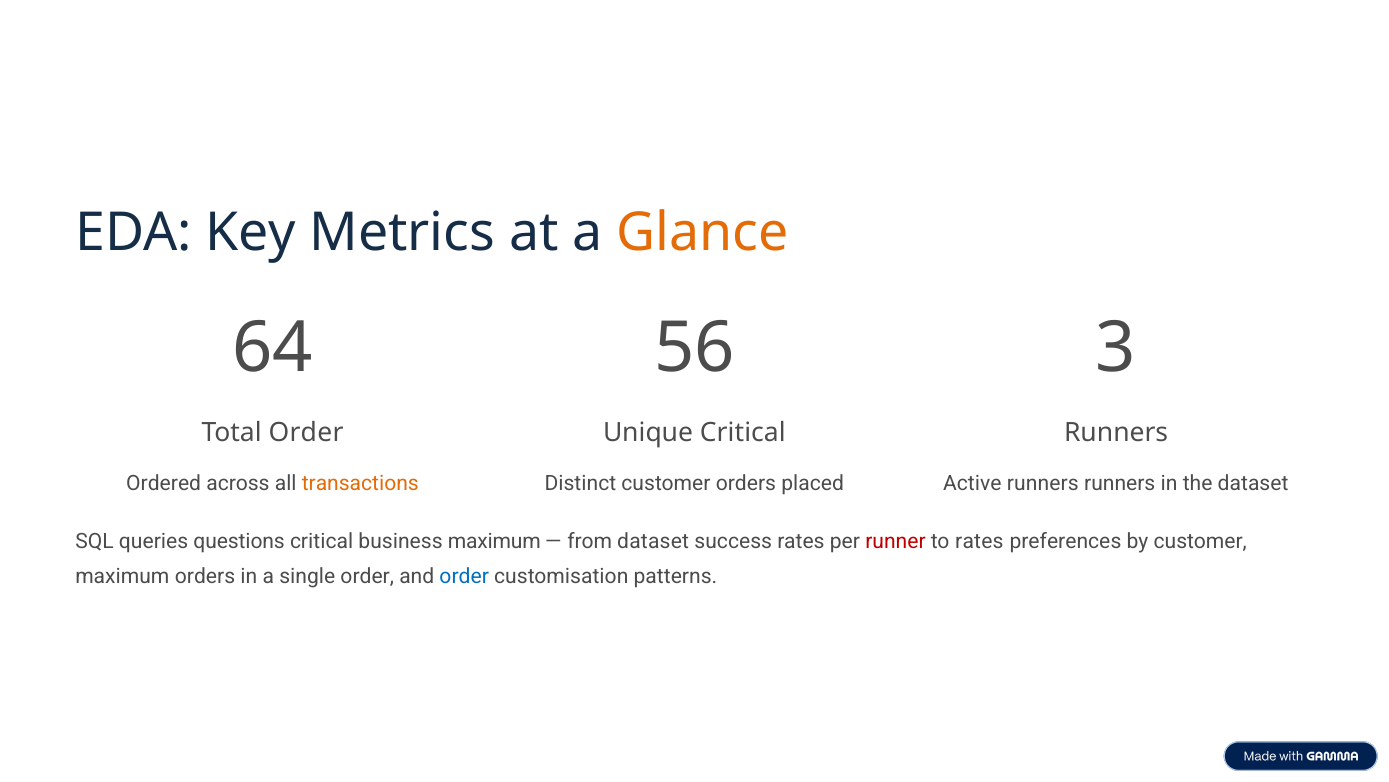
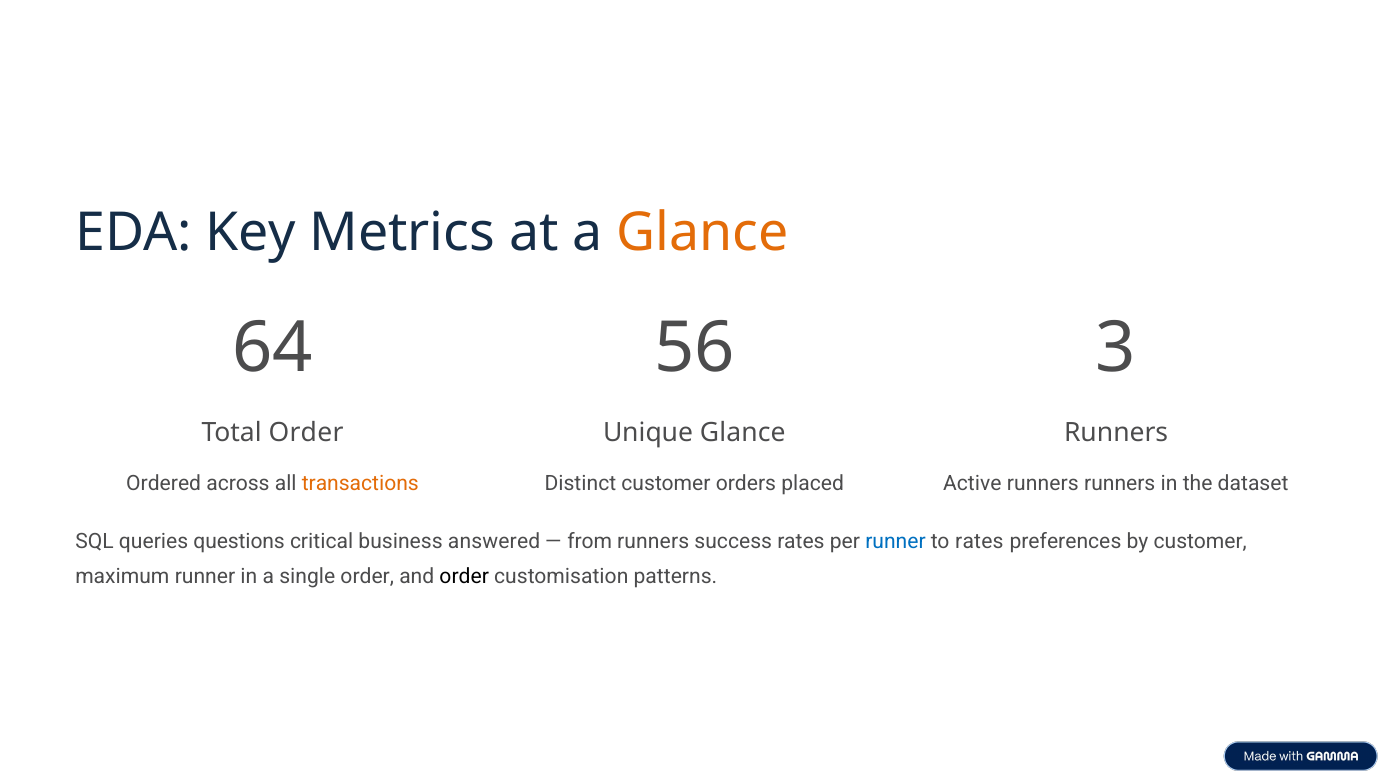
Unique Critical: Critical -> Glance (743, 432)
business maximum: maximum -> answered (494, 541)
from dataset: dataset -> runners (653, 541)
runner colour: red -> blue (895, 541)
maximum orders: orders -> runner (205, 576)
order colour: blue -> black (464, 576)
